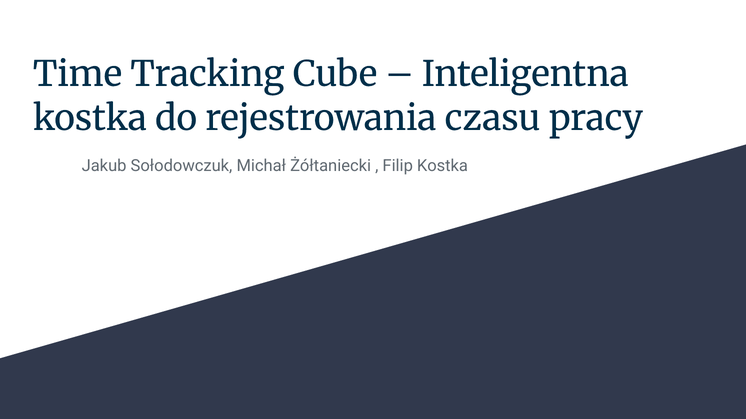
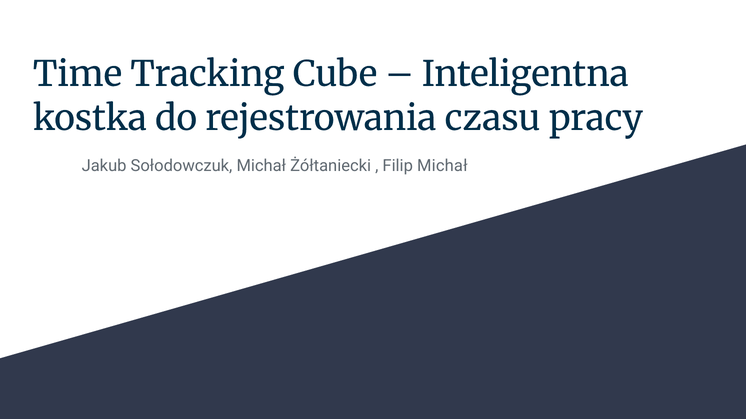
Filip Kostka: Kostka -> Michał (442, 166)
